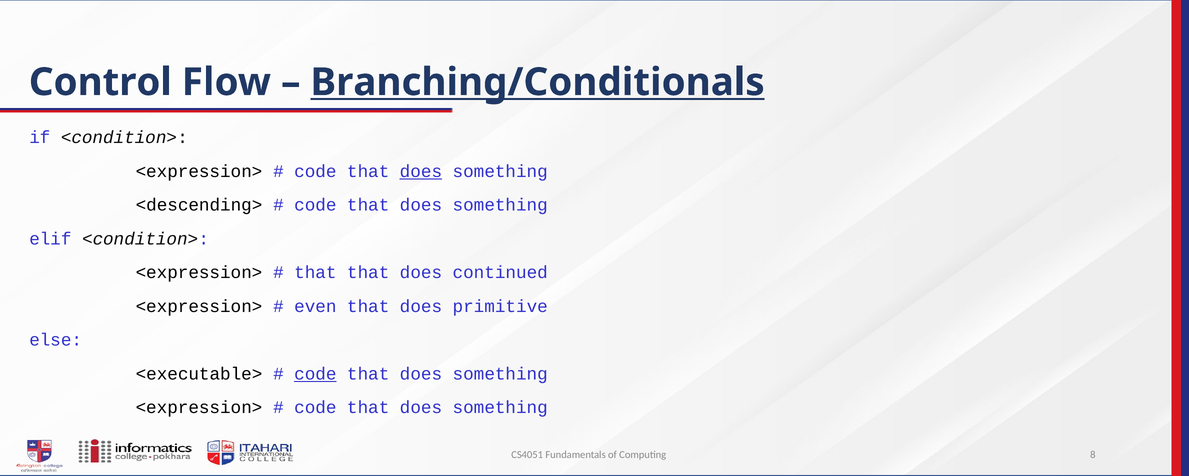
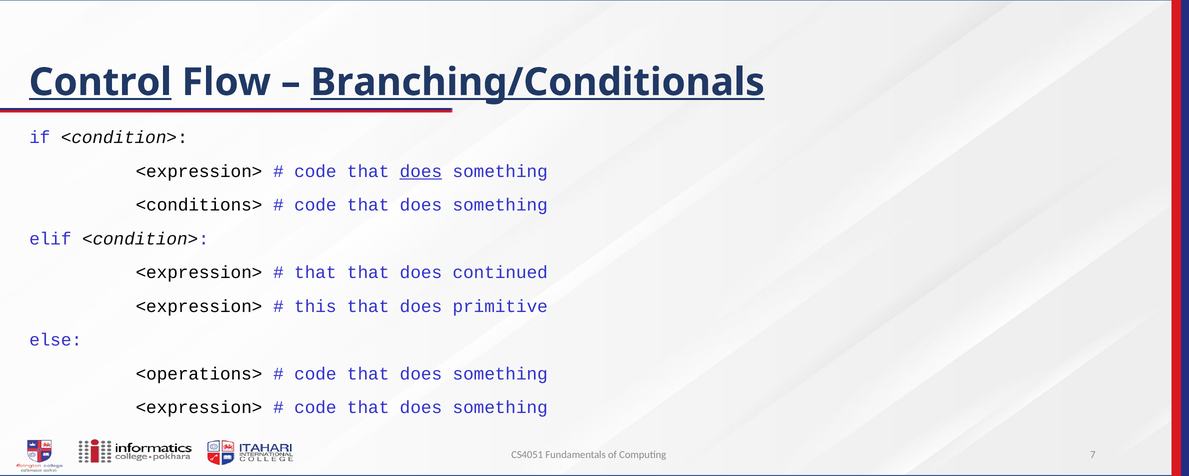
Control underline: none -> present (100, 82)
<descending>: <descending> -> <conditions> (199, 205)
even: even -> this (315, 306)
<executable>: <executable> -> <operations> (199, 373)
code underline: present -> none (315, 373)
8: 8 -> 7 (1093, 454)
